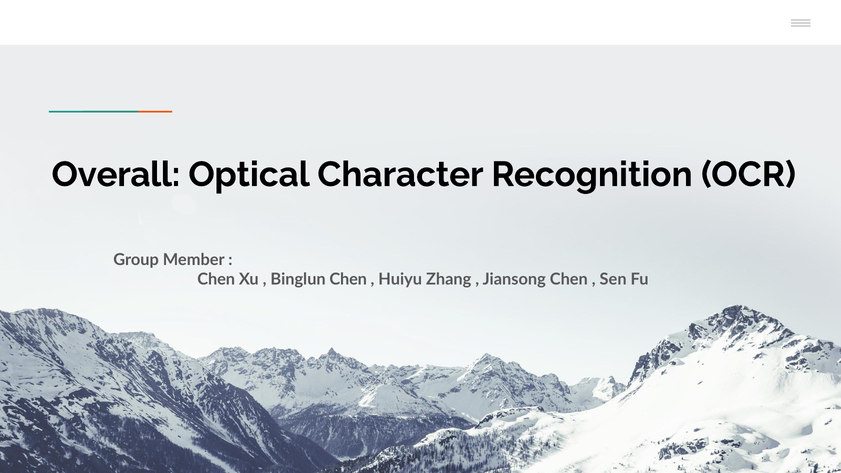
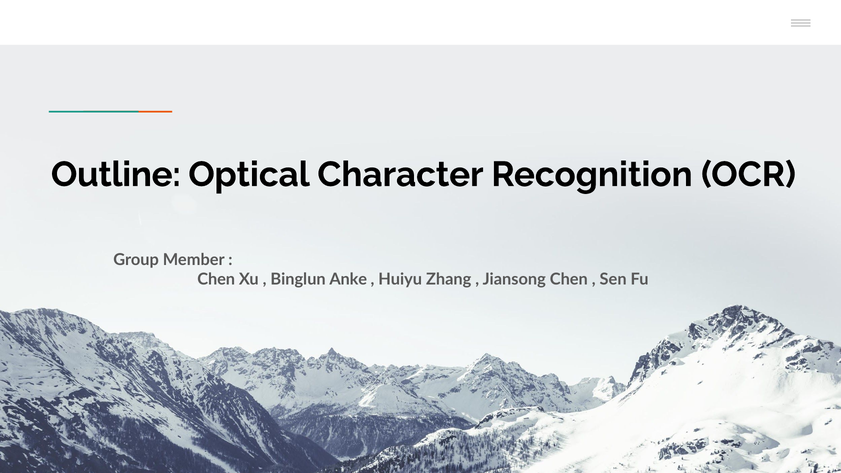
Overall: Overall -> Outline (116, 175)
Binglun Chen: Chen -> Anke (348, 280)
